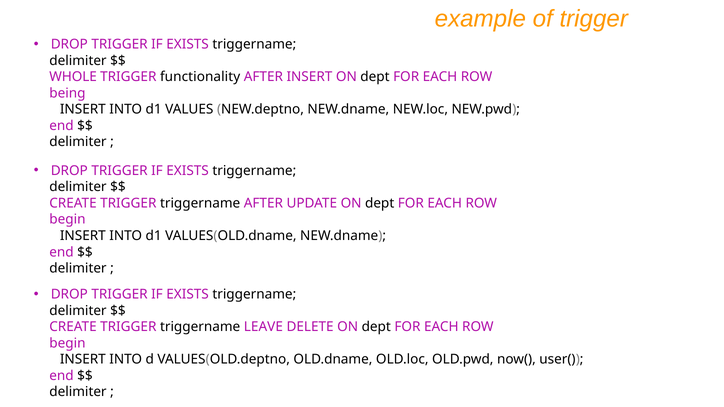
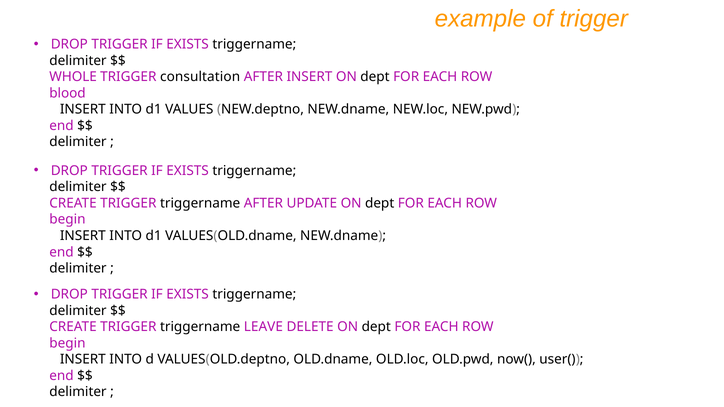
functionality: functionality -> consultation (200, 77)
being: being -> blood (67, 93)
